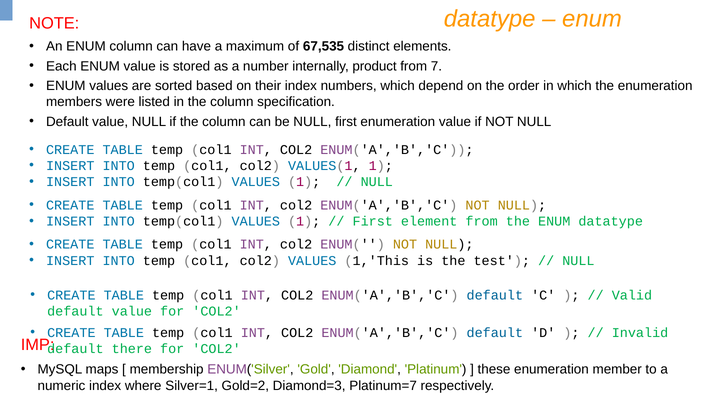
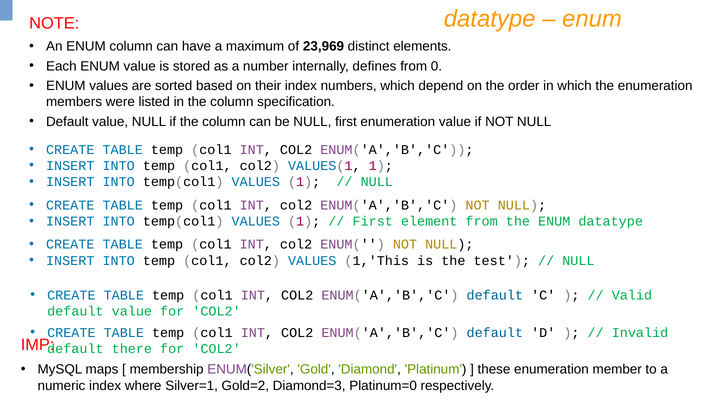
67,535: 67,535 -> 23,969 (324, 47)
product: product -> defines (374, 66)
7: 7 -> 0 (436, 66)
Platinum=7: Platinum=7 -> Platinum=0 (383, 386)
